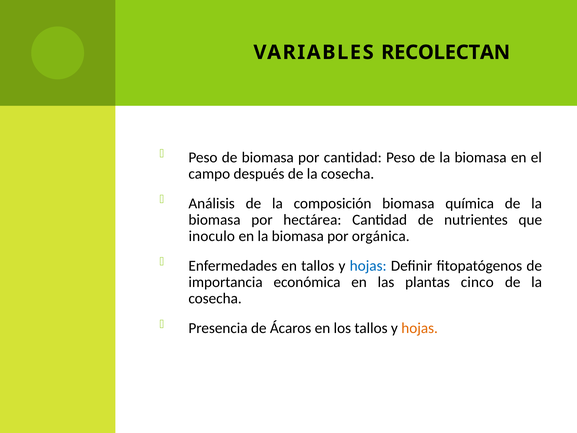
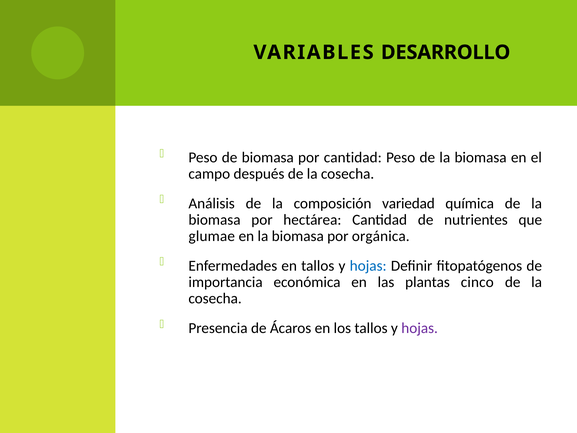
RECOLECTAN: RECOLECTAN -> DESARROLLO (446, 52)
composición biomasa: biomasa -> variedad (408, 203)
inoculo: inoculo -> glumae (212, 236)
hojas colour: orange -> purple (420, 328)
